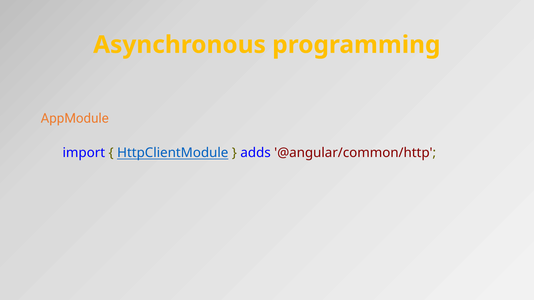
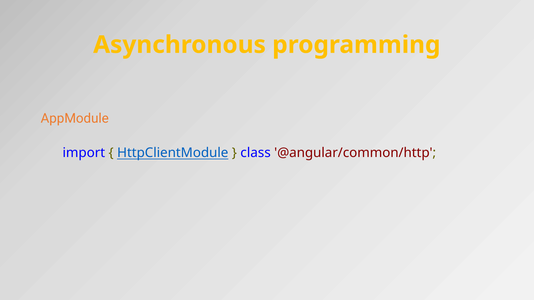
adds: adds -> class (256, 153)
